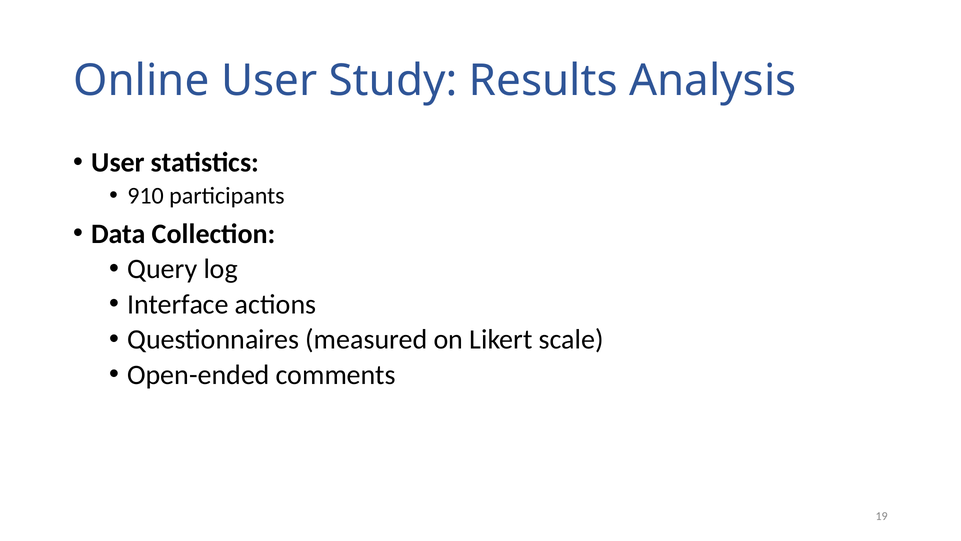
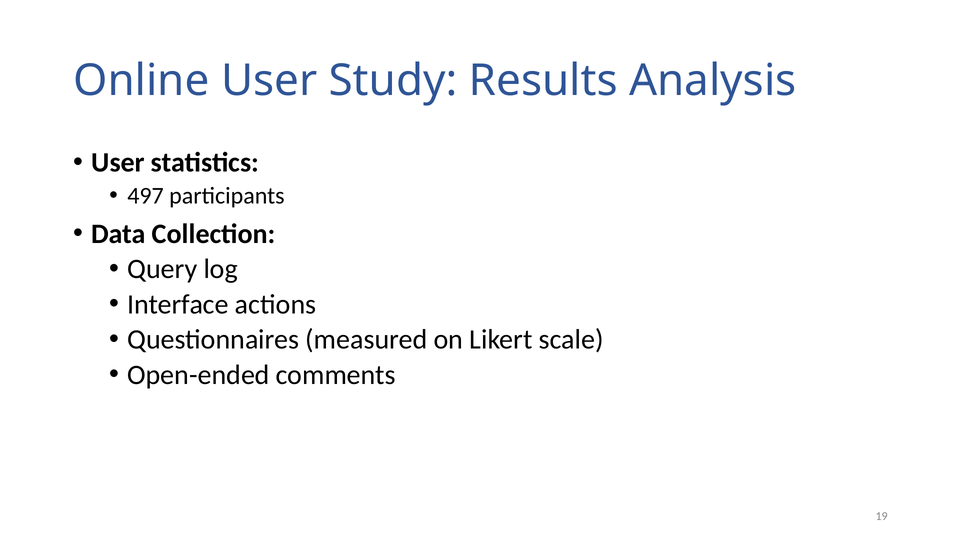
910: 910 -> 497 (146, 196)
